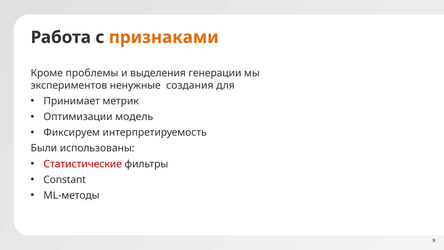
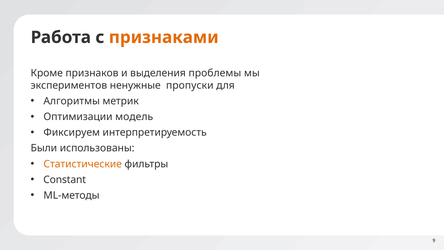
проблемы: проблемы -> признаков (92, 73)
генерации: генерации -> проблемы (215, 73)
создания: создания -> пропуски (190, 86)
Принимает: Принимает -> Алгоритмы (72, 101)
Статистические colour: red -> orange (83, 164)
